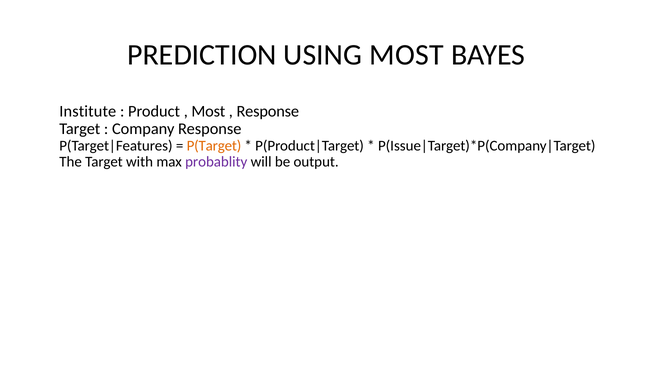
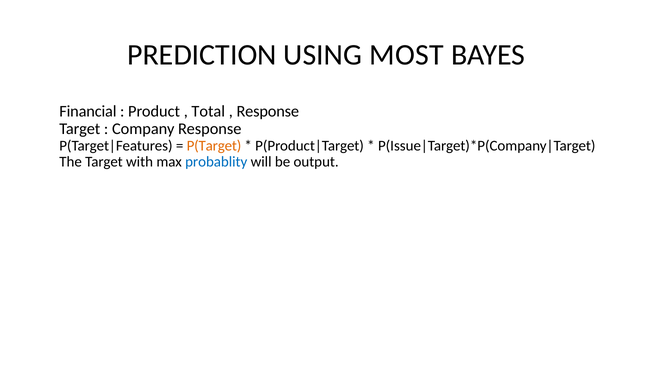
Institute: Institute -> Financial (88, 111)
Most: Most -> Total (208, 111)
probablity colour: purple -> blue (216, 162)
